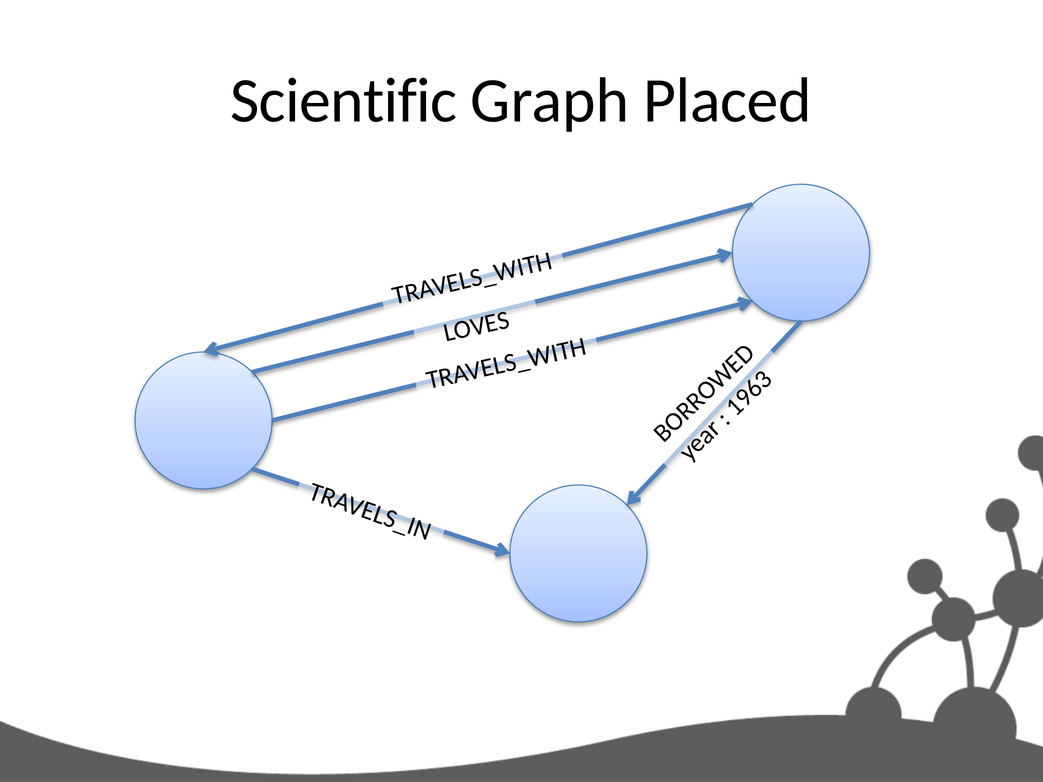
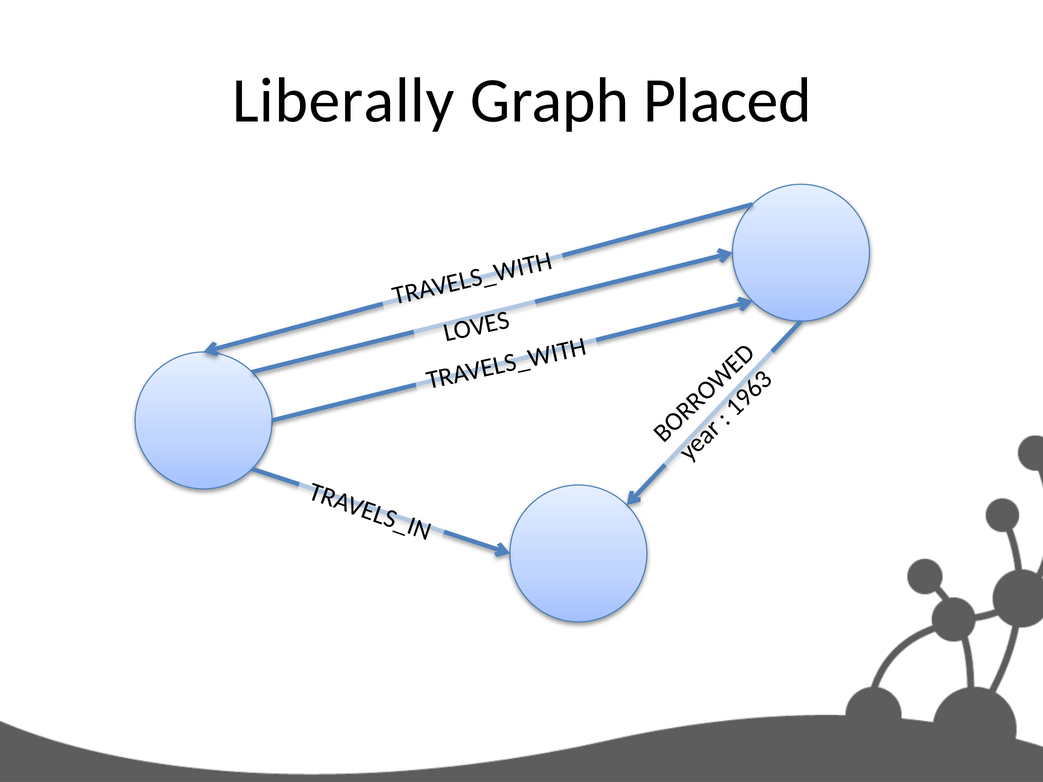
Scientific: Scientific -> Liberally (343, 101)
